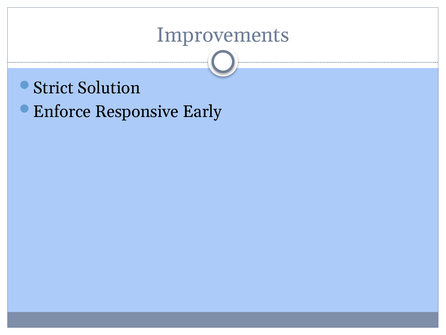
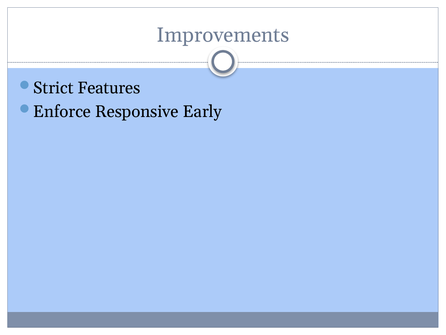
Solution: Solution -> Features (109, 88)
